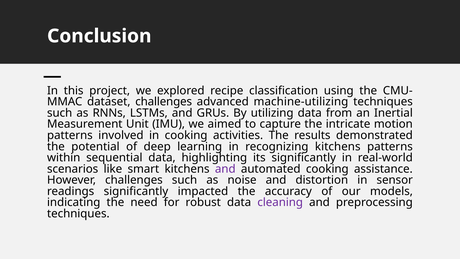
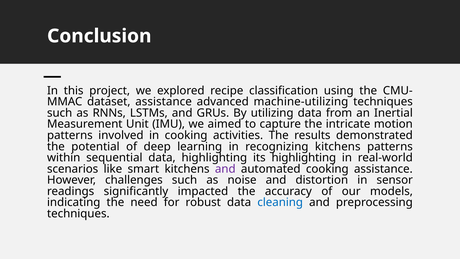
dataset challenges: challenges -> assistance (164, 102)
its significantly: significantly -> highlighting (304, 158)
cleaning colour: purple -> blue (280, 202)
